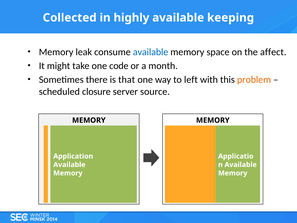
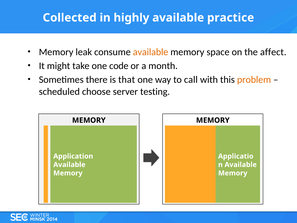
keeping: keeping -> practice (231, 18)
available colour: blue -> orange (151, 52)
left: left -> call (191, 80)
closure: closure -> choose (96, 92)
source: source -> testing (155, 92)
